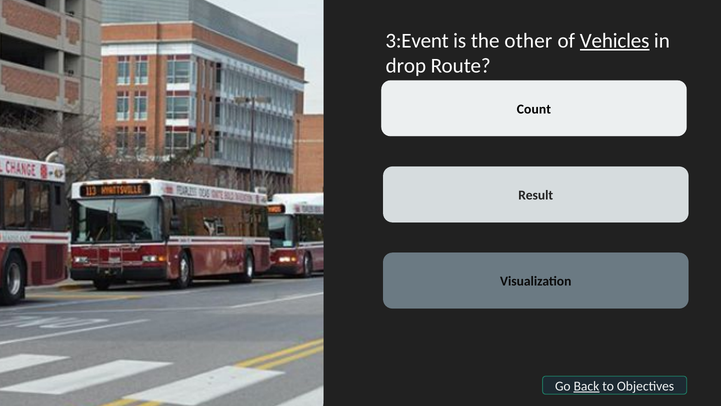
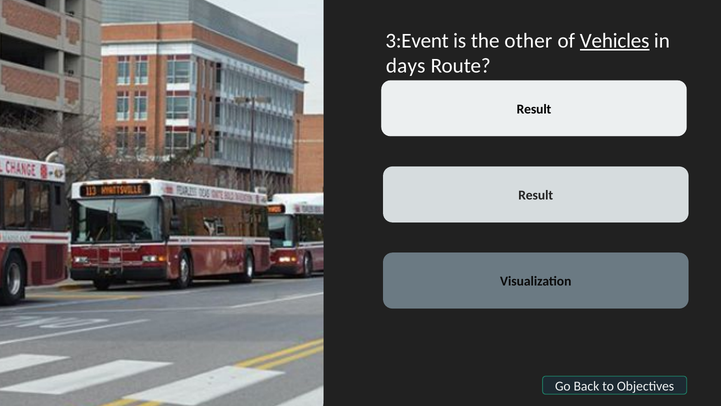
drop: drop -> days (406, 66)
Count: Count -> Result (534, 109)
Back underline: present -> none (586, 386)
